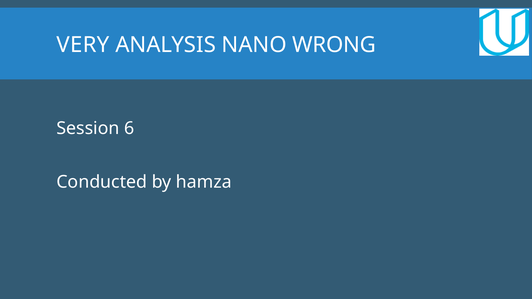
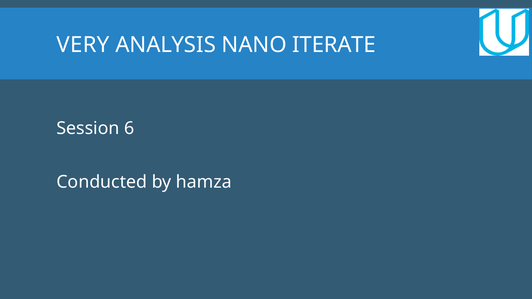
WRONG: WRONG -> ITERATE (334, 45)
